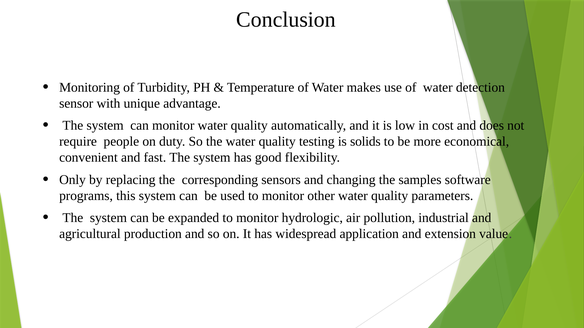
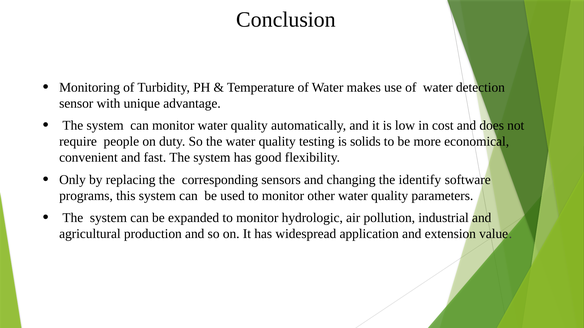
samples: samples -> identify (420, 180)
